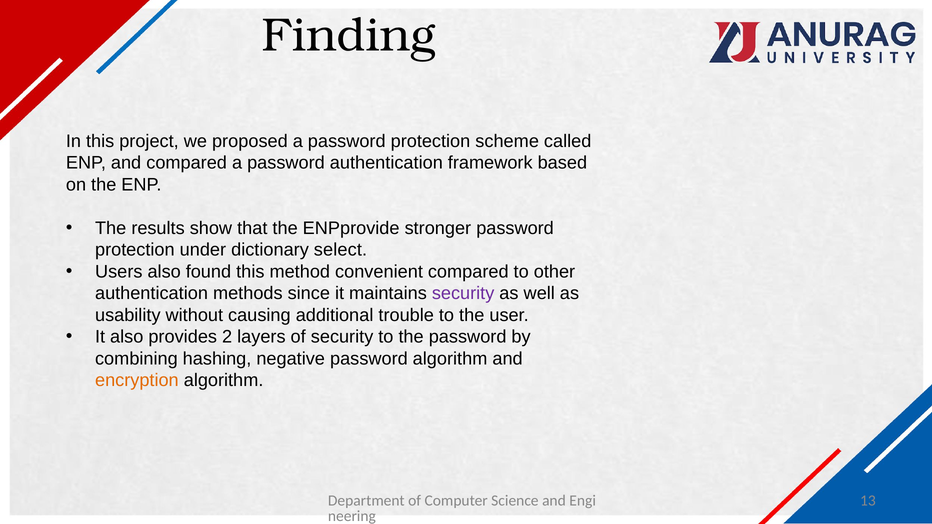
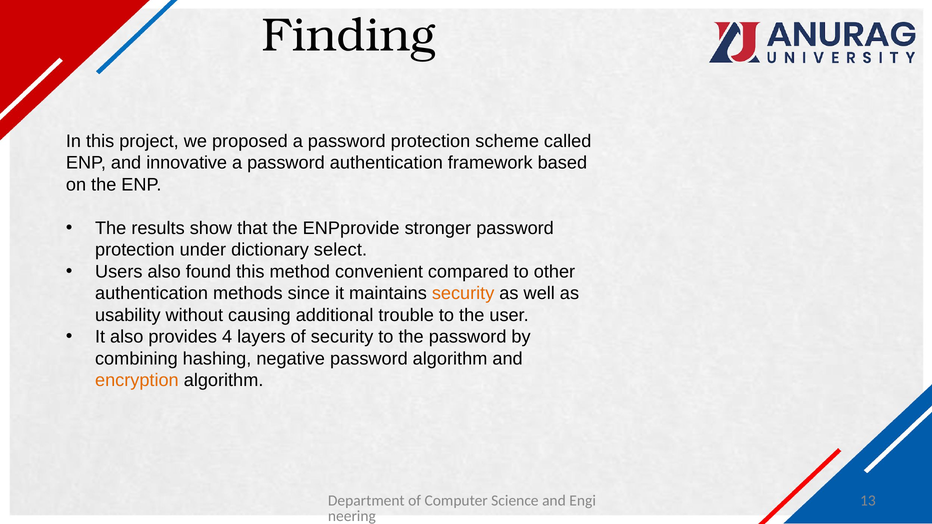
and compared: compared -> innovative (187, 163)
security colour: purple -> orange (463, 294)
2: 2 -> 4 (227, 337)
